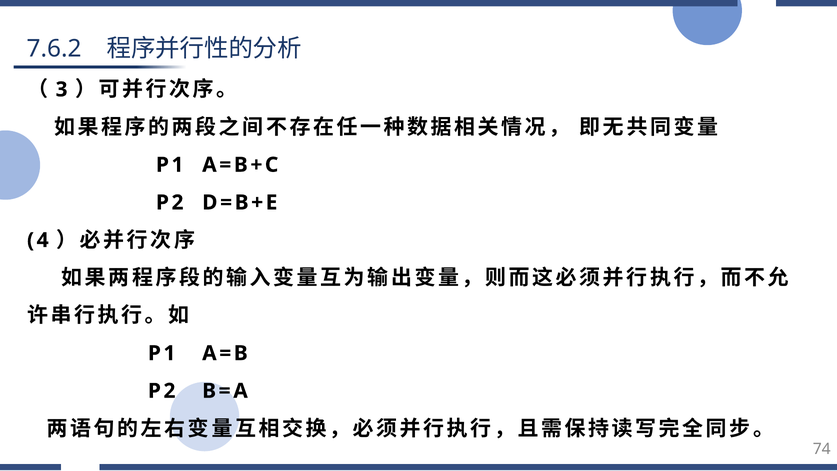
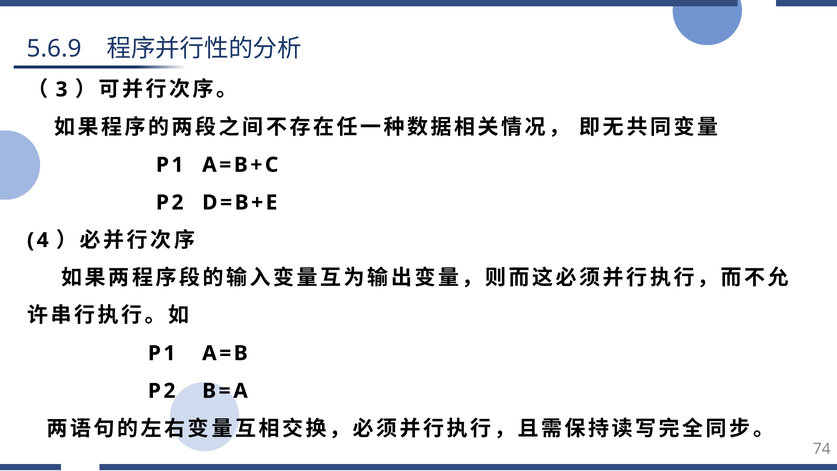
7.6.2: 7.6.2 -> 5.6.9 (54, 49)
